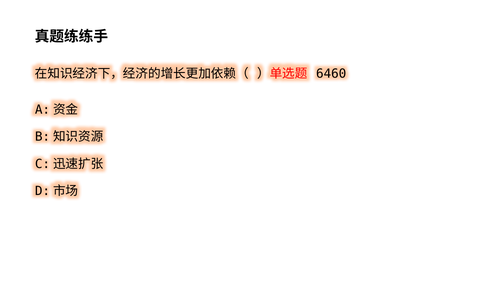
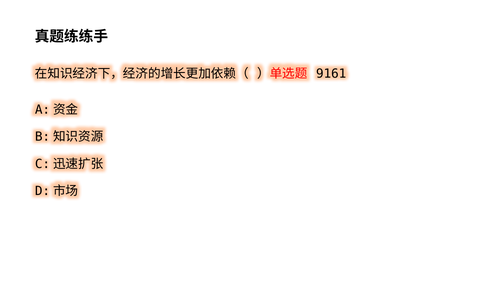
6460: 6460 -> 9161 (331, 74)
